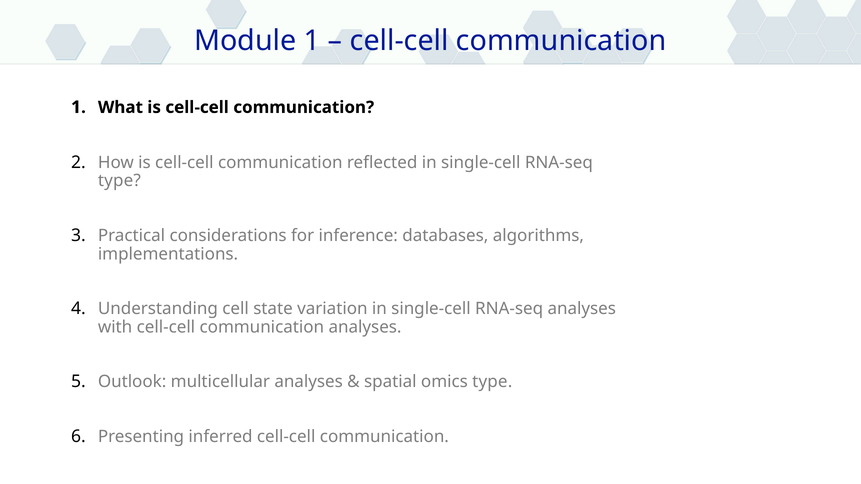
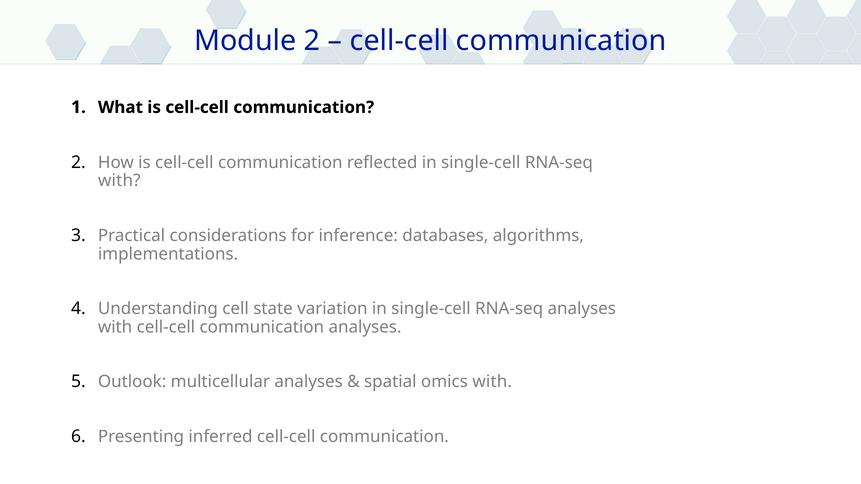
Module 1: 1 -> 2 (312, 41)
type: type -> with (119, 181)
omics type: type -> with (492, 382)
